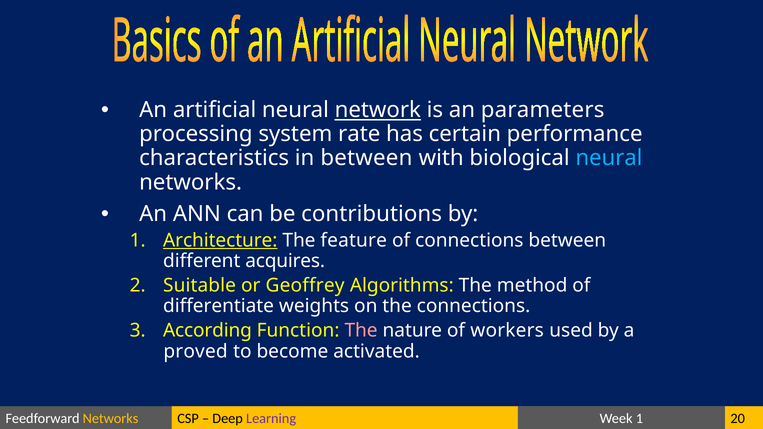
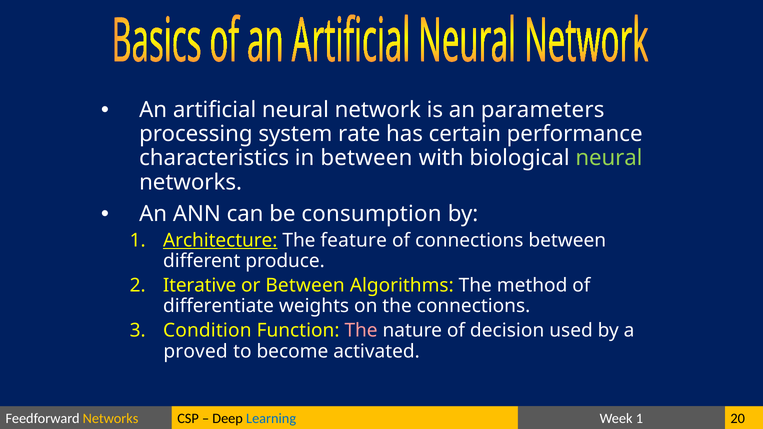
network underline: present -> none (378, 110)
neural colour: light blue -> light green (609, 158)
contributions: contributions -> consumption (371, 214)
acquires: acquires -> produce (285, 261)
Suitable: Suitable -> Iterative (200, 286)
or Geoffrey: Geoffrey -> Between (305, 286)
According: According -> Condition (207, 331)
workers: workers -> decision (507, 331)
Learning colour: purple -> blue (271, 419)
